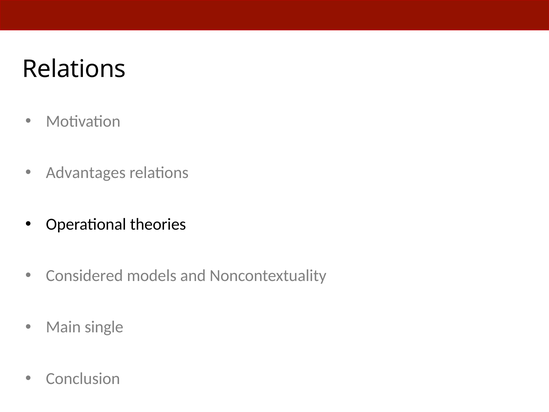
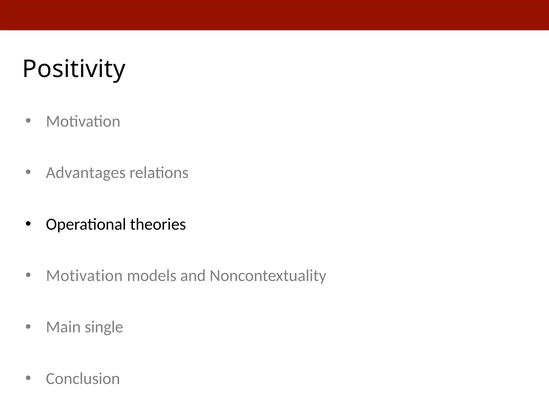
Relations: Relations -> Positivity (74, 69)
Considered: Considered -> Motivation (84, 275)
